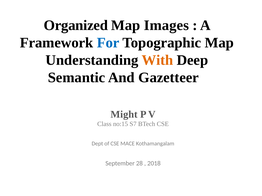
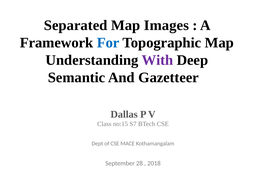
Organized: Organized -> Separated (76, 25)
With colour: orange -> purple (157, 60)
Might: Might -> Dallas (124, 115)
